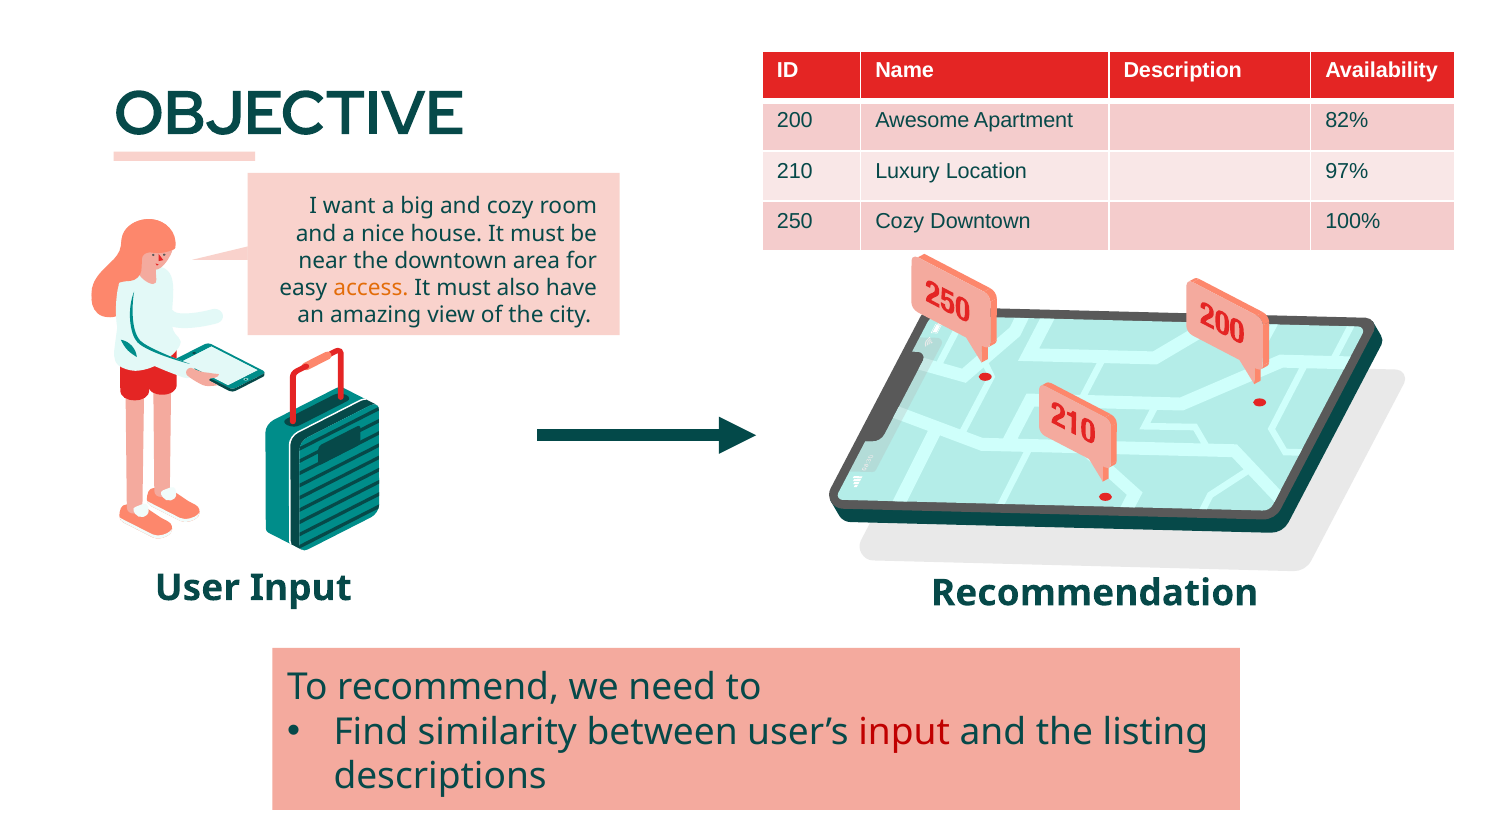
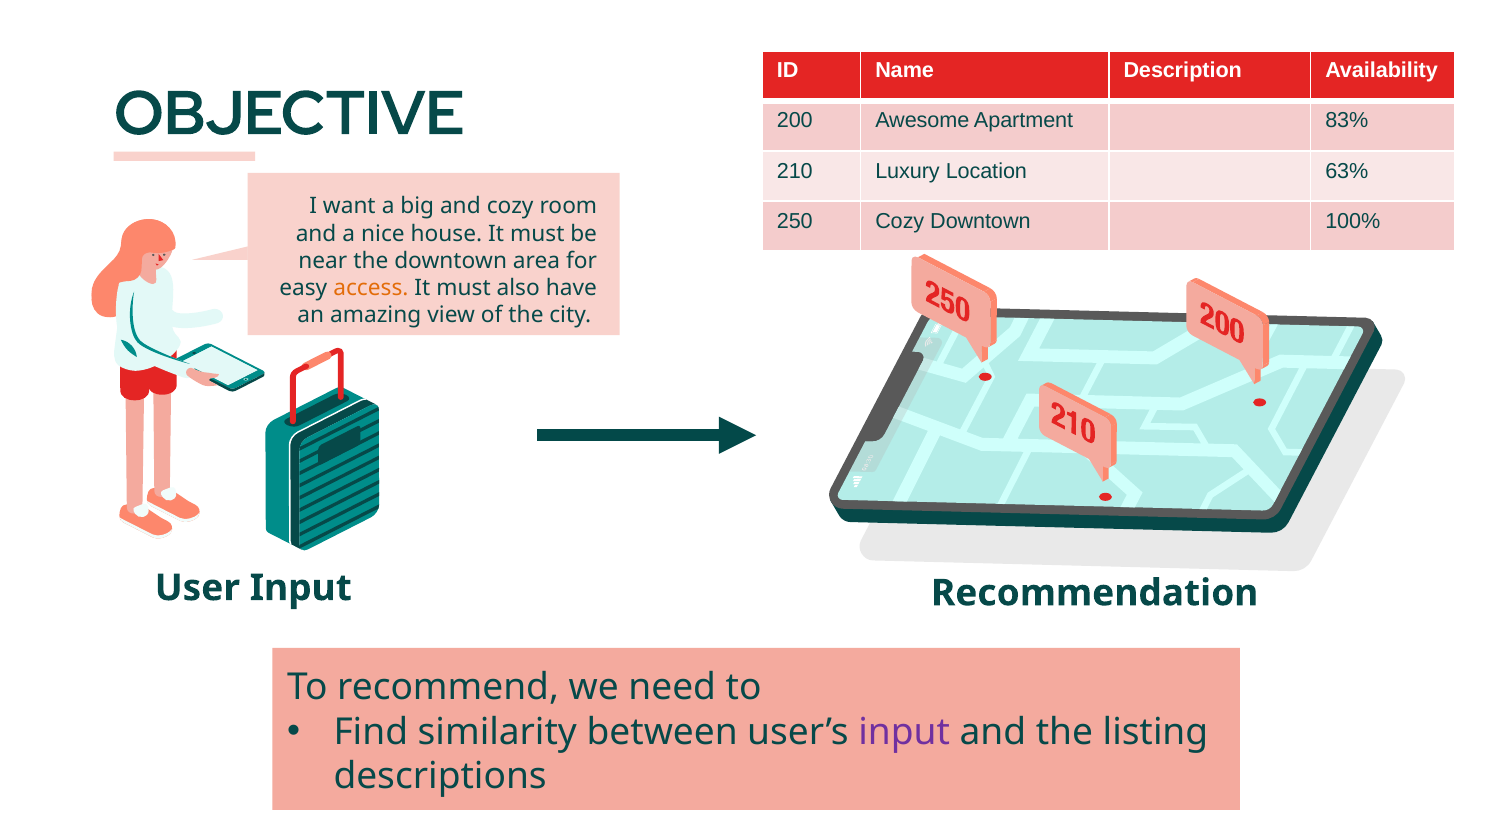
82%: 82% -> 83% (1347, 121)
97%: 97% -> 63% (1347, 171)
input colour: red -> purple (904, 732)
